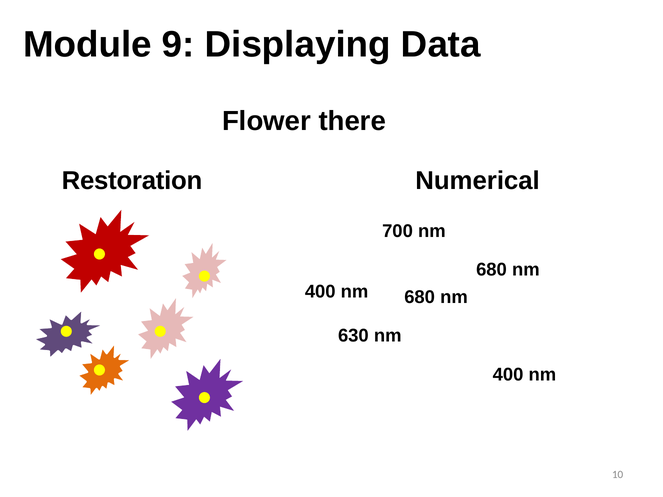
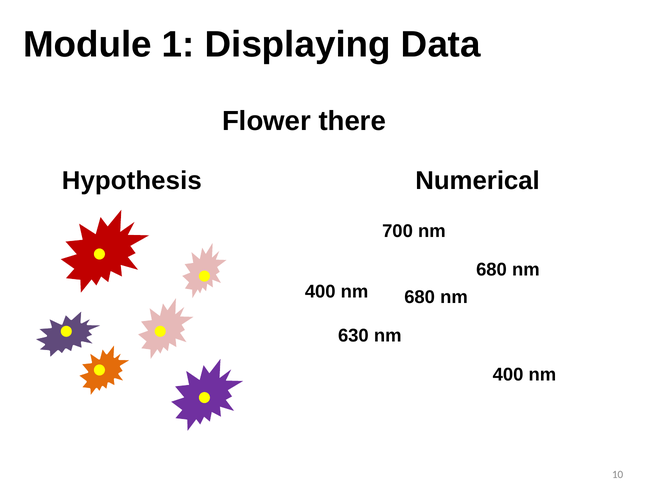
9: 9 -> 1 (178, 45)
Restoration: Restoration -> Hypothesis (132, 181)
